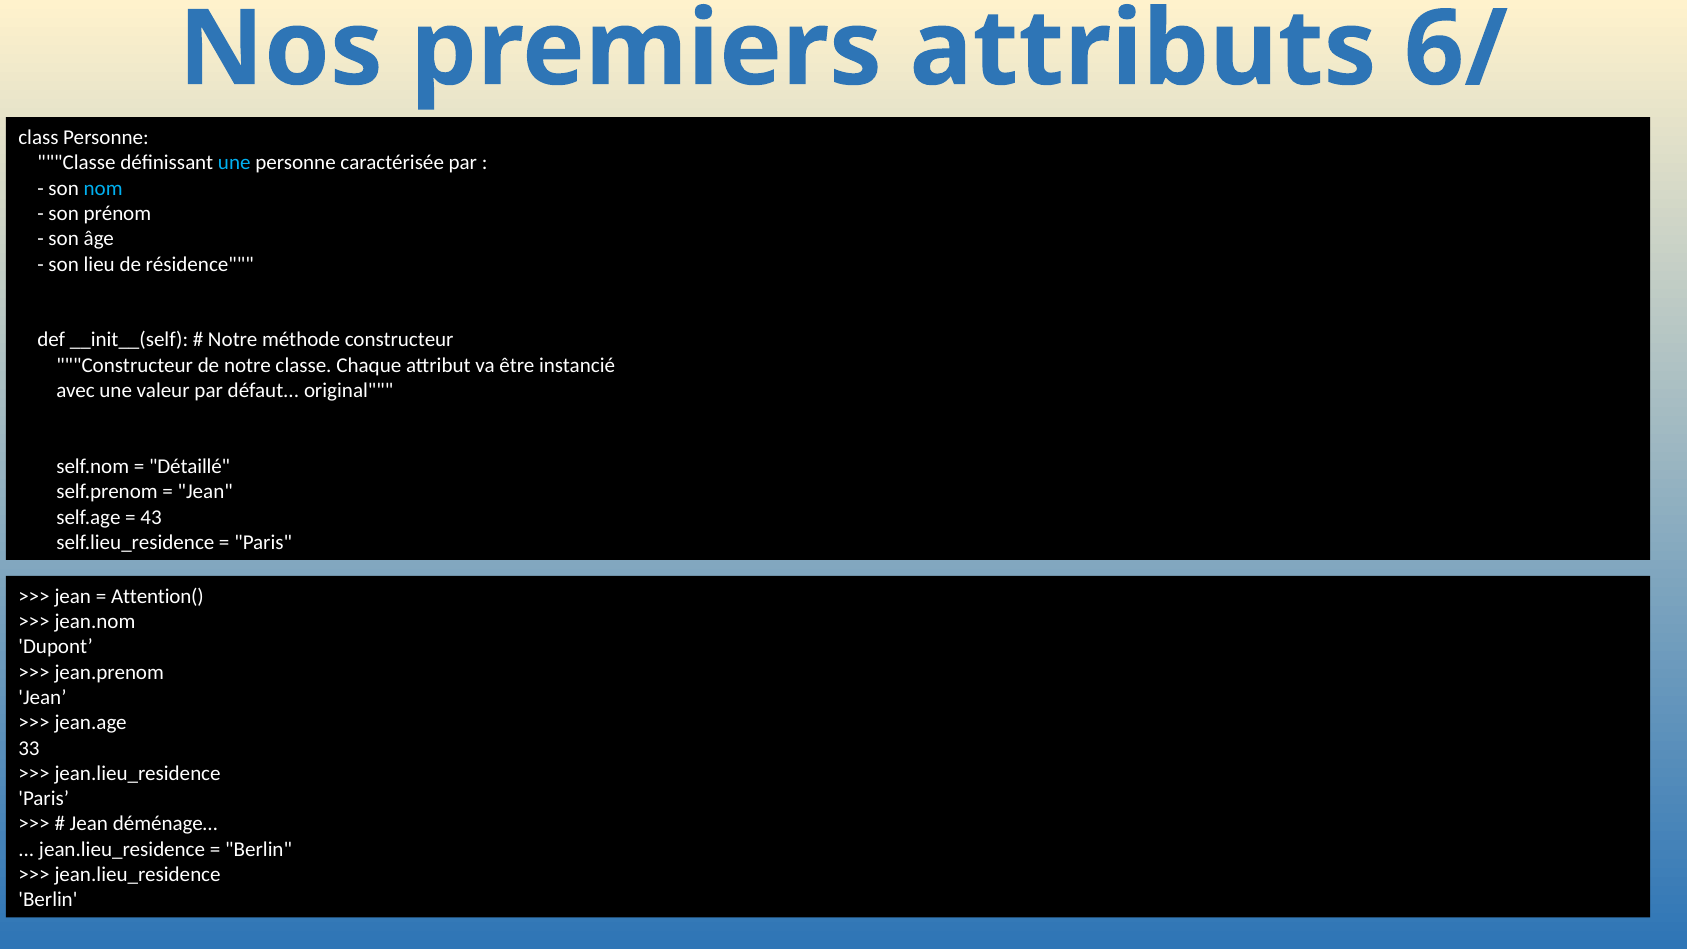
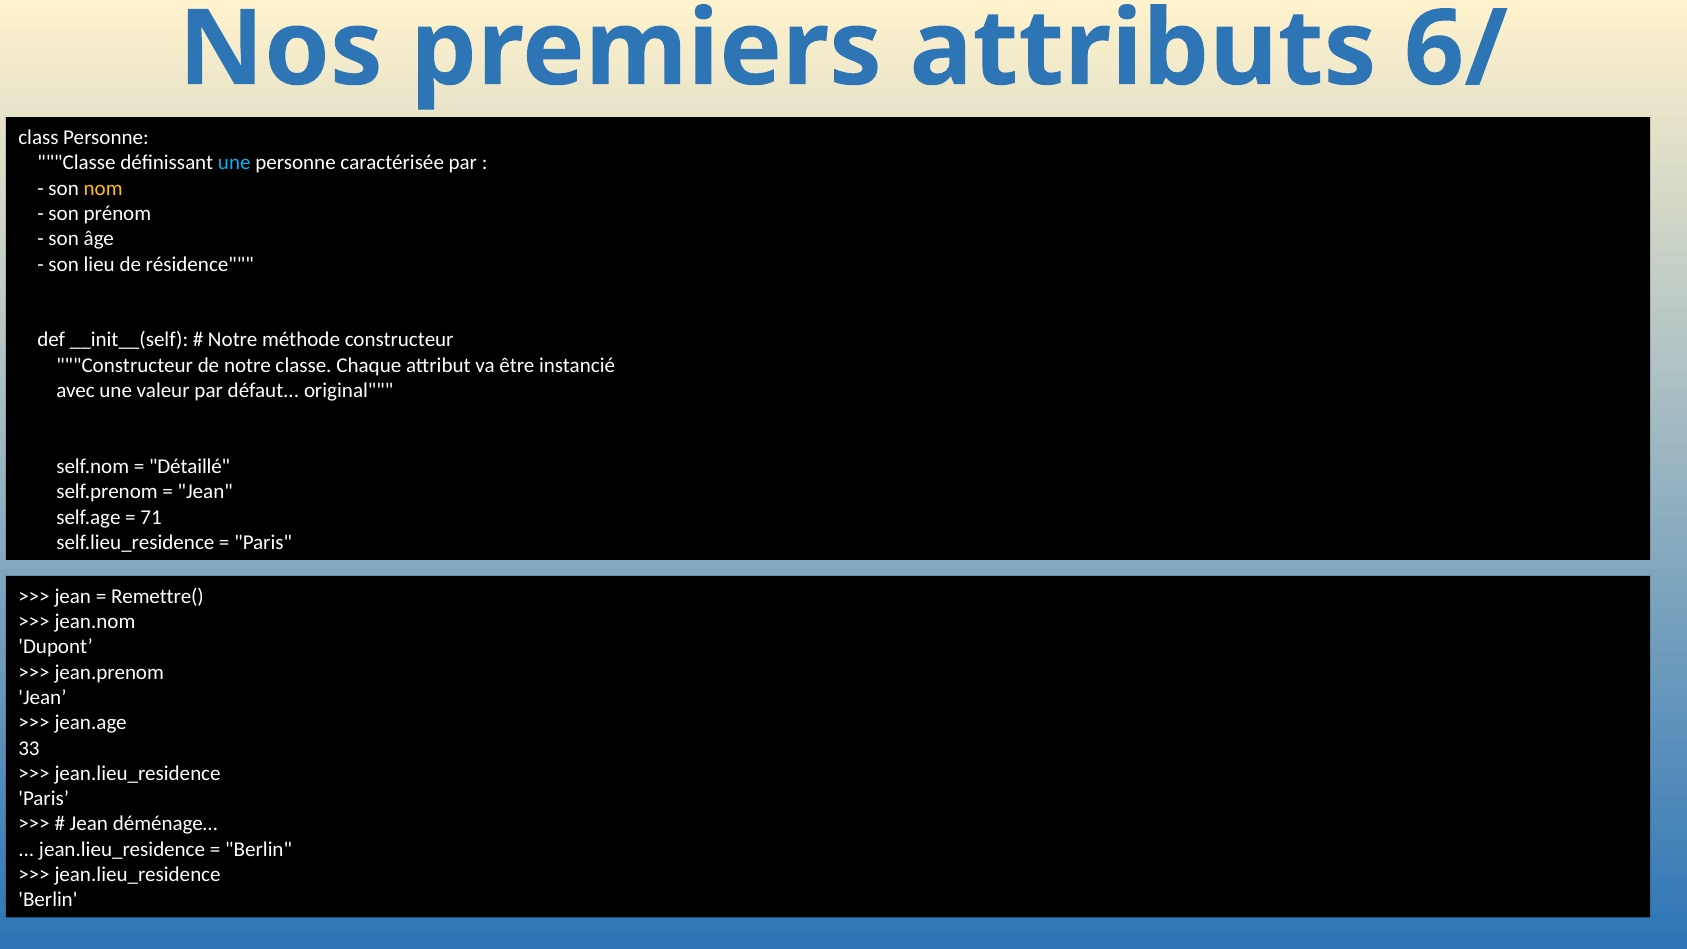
nom colour: light blue -> yellow (103, 188)
43: 43 -> 71 (151, 517)
Attention(: Attention( -> Remettre( (157, 596)
